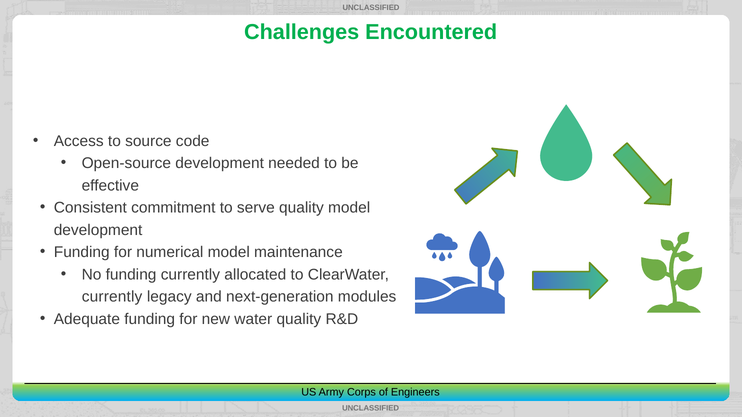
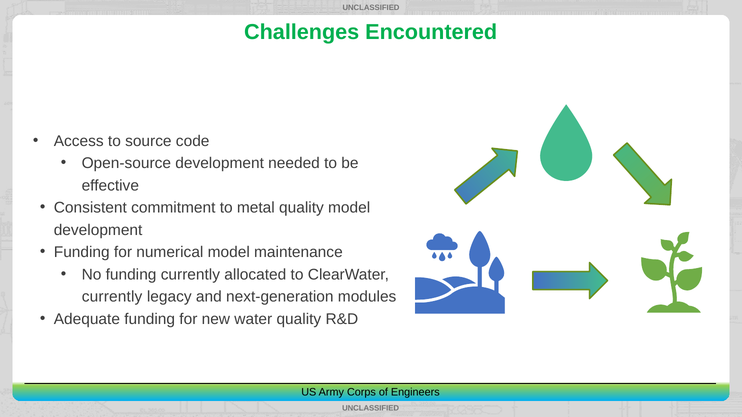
serve: serve -> metal (256, 208)
